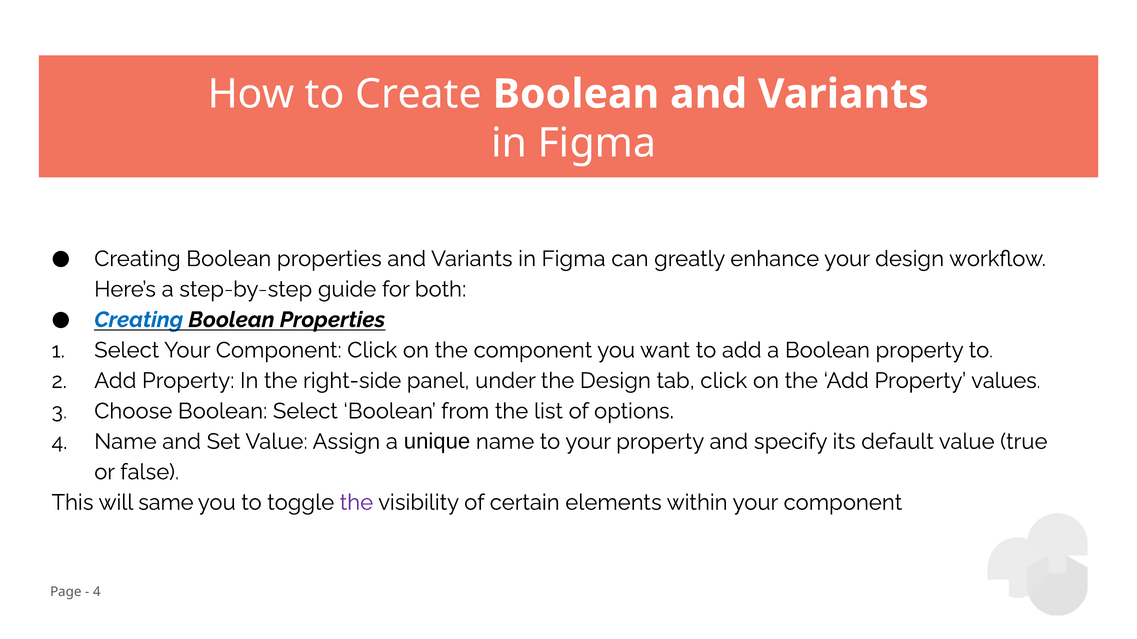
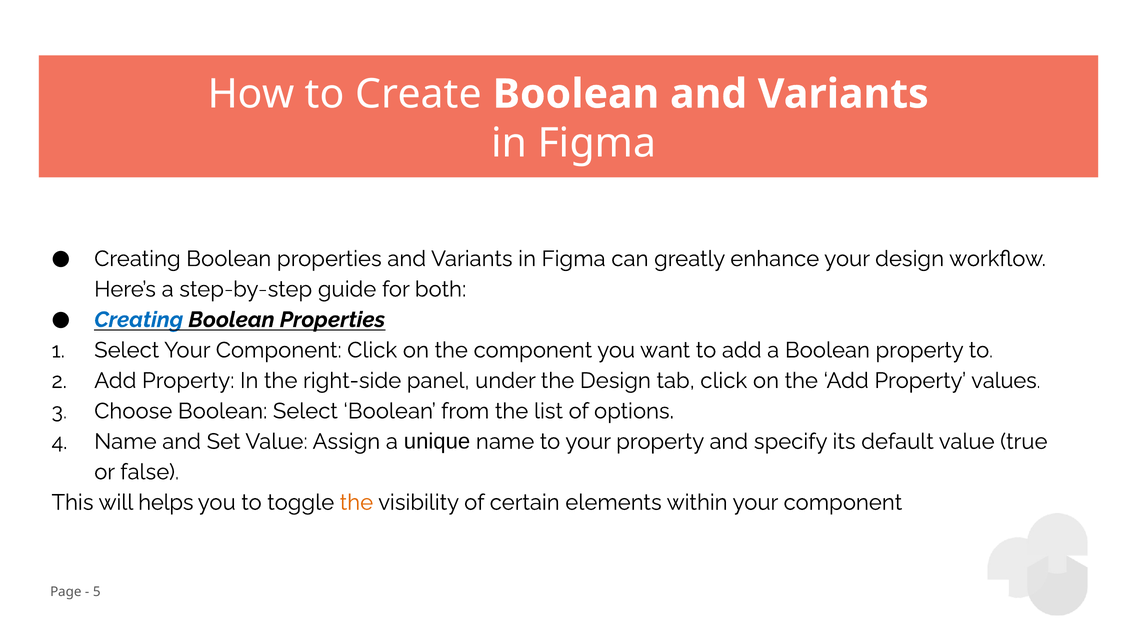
same: same -> helps (166, 503)
the colour: purple -> orange (356, 503)
4: 4 -> 5 (97, 592)
